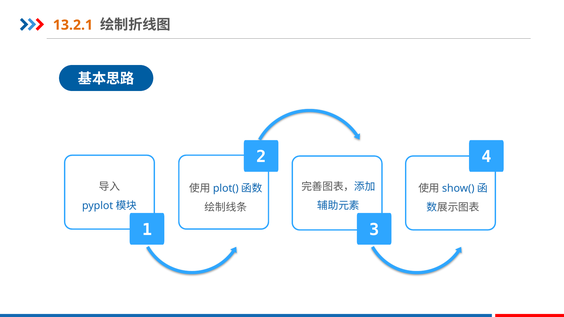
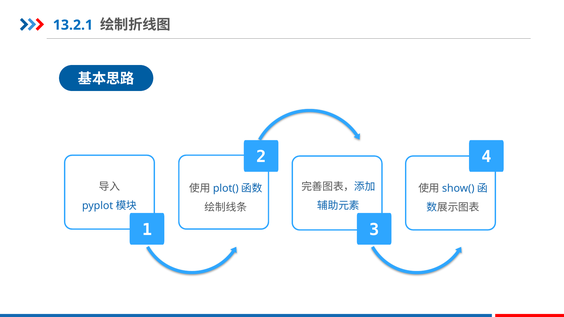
13.2.1 colour: orange -> blue (73, 25)
